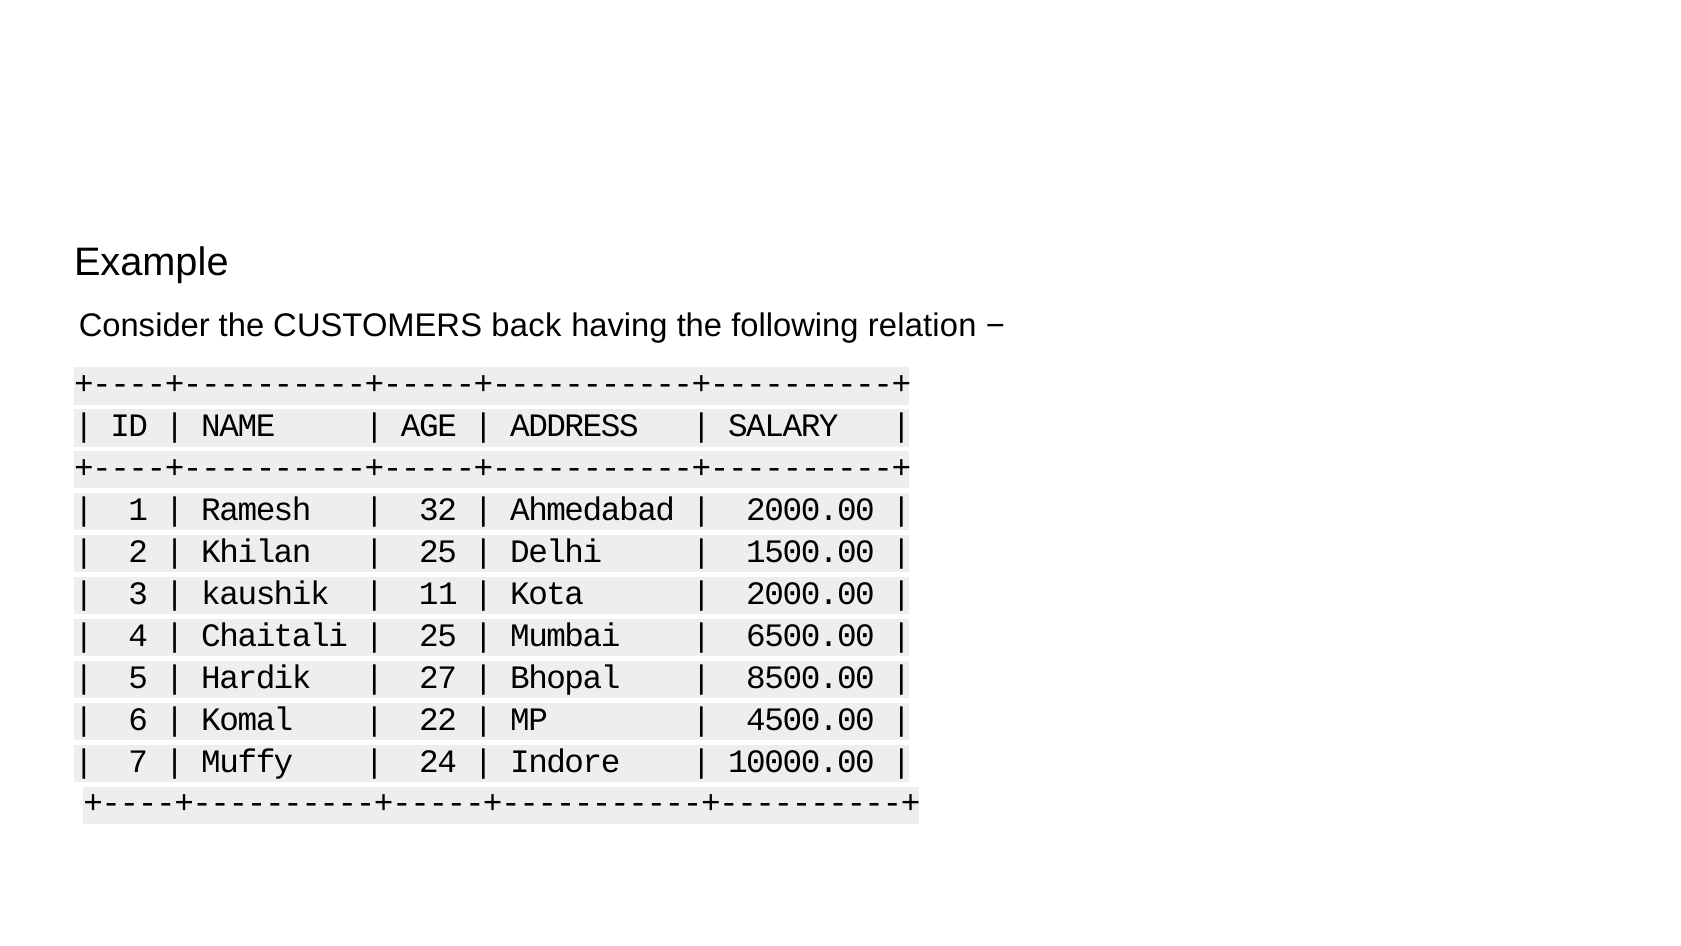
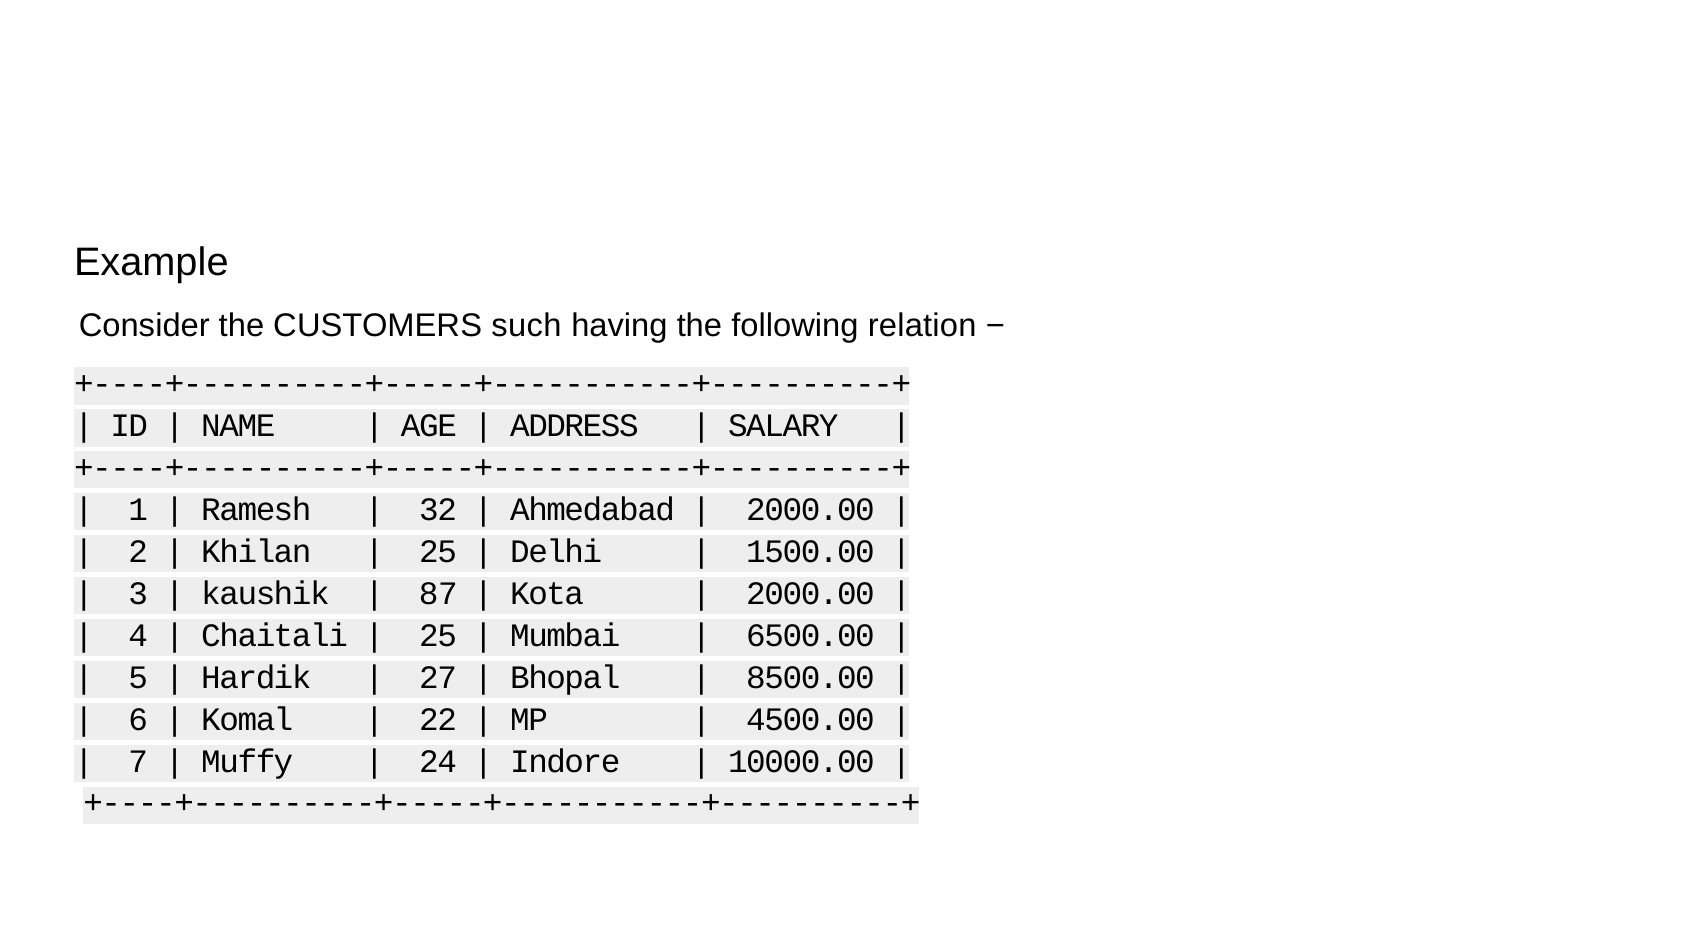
back: back -> such (526, 325)
11: 11 -> 87 (438, 593)
